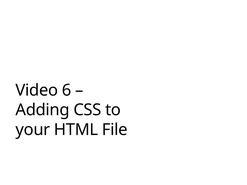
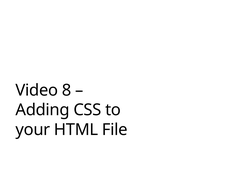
6: 6 -> 8 (67, 90)
